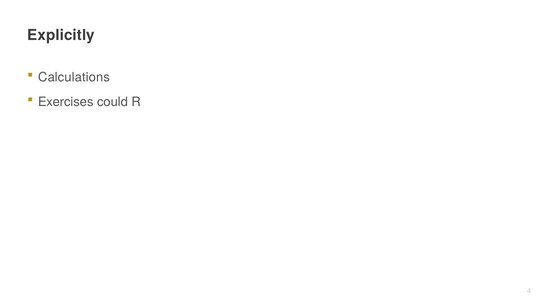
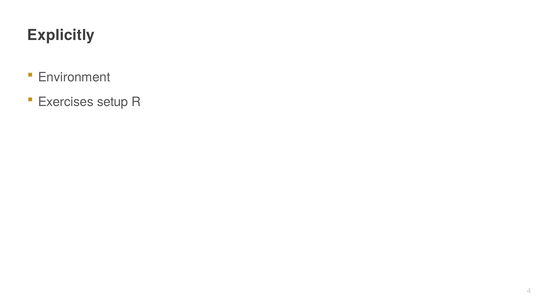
Calculations: Calculations -> Environment (74, 77)
could: could -> setup (113, 102)
